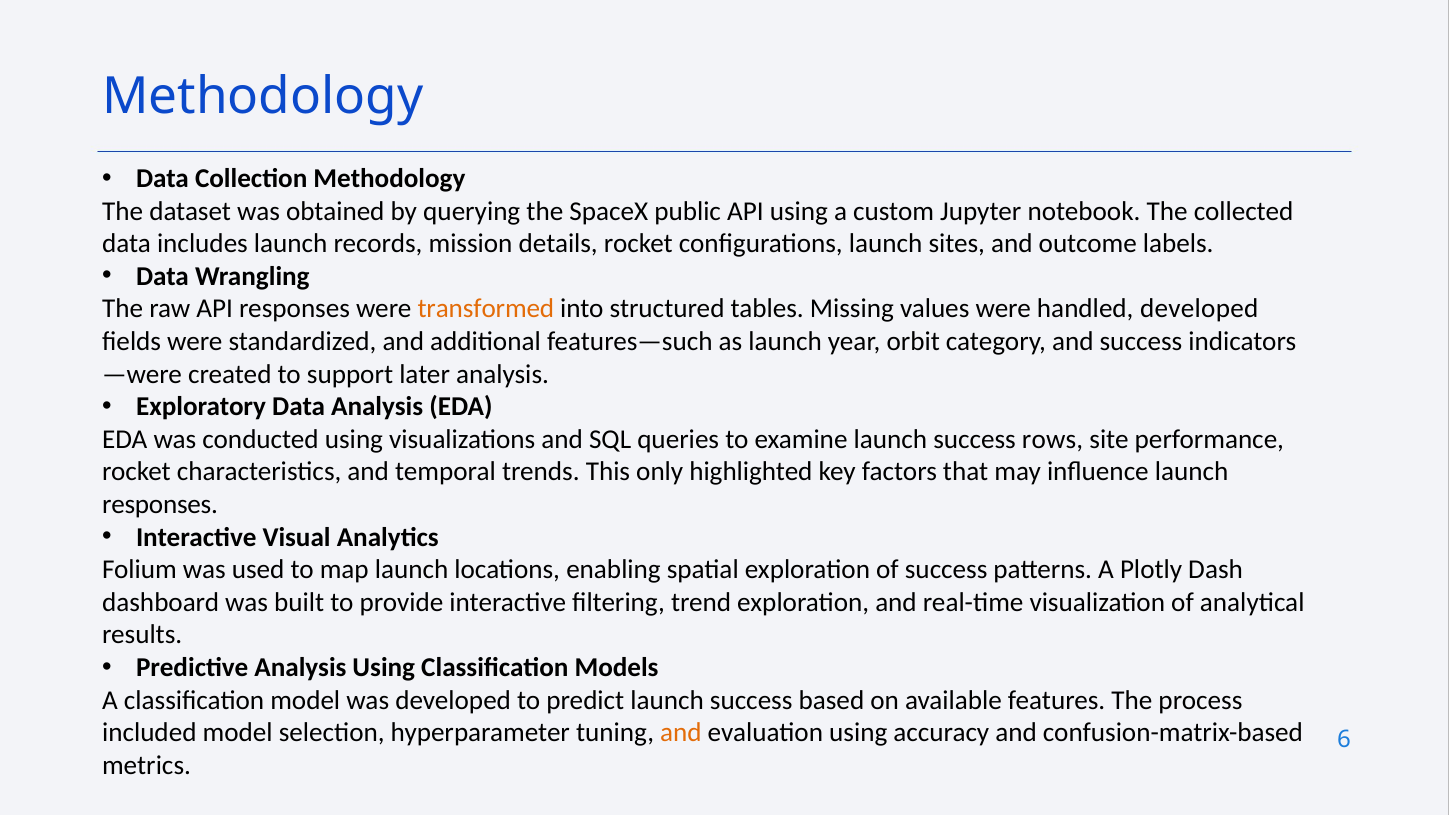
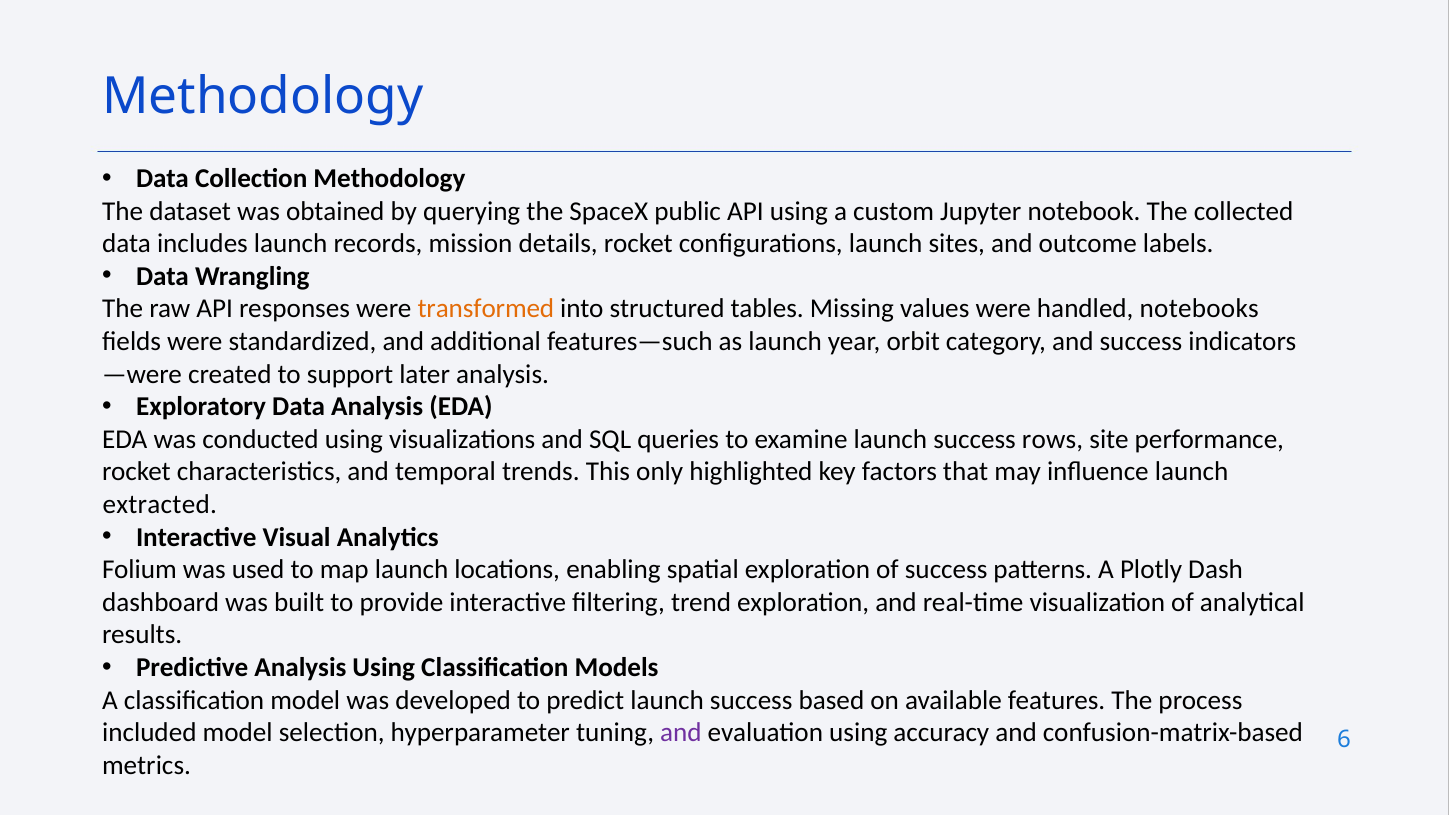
handled developed: developed -> notebooks (1199, 309)
responses: responses -> extracted (160, 505)
and colour: orange -> purple (681, 733)
